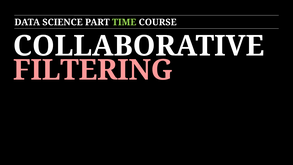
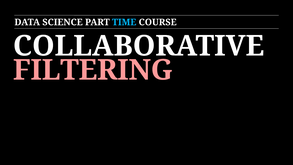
TIME colour: light green -> light blue (124, 22)
